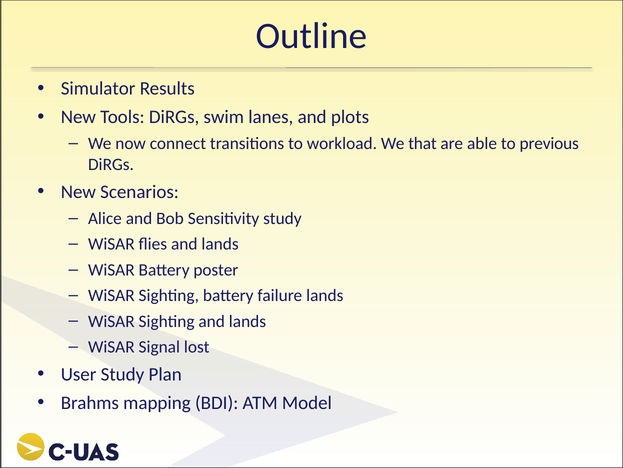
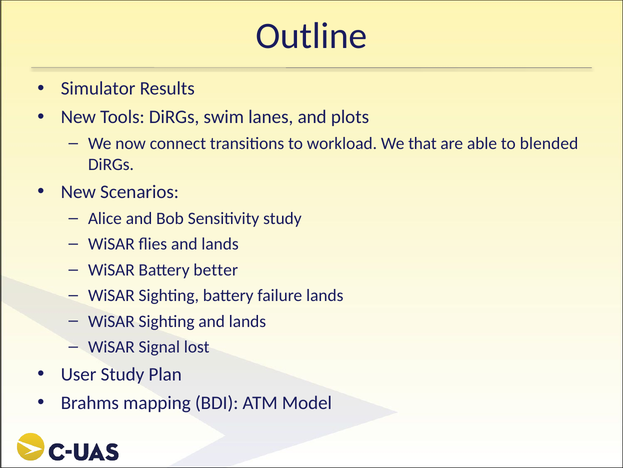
previous: previous -> blended (549, 143)
poster: poster -> better (216, 270)
